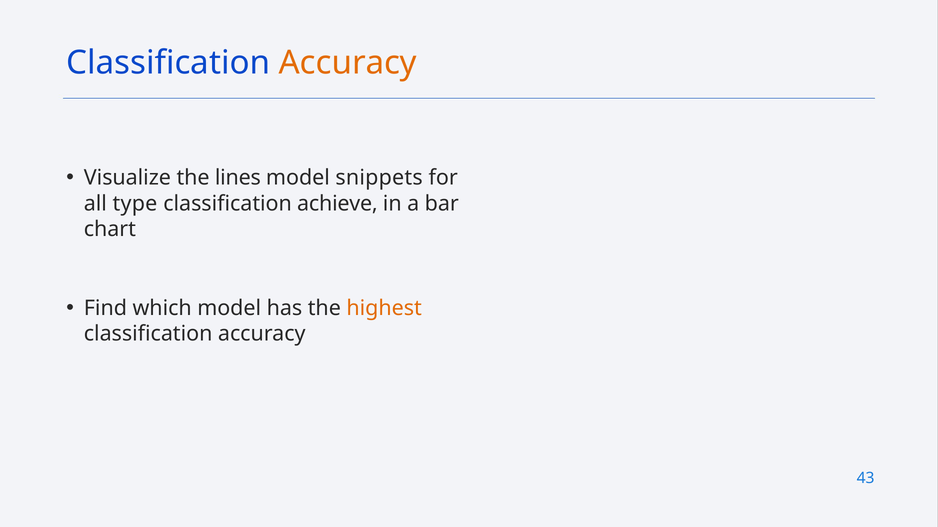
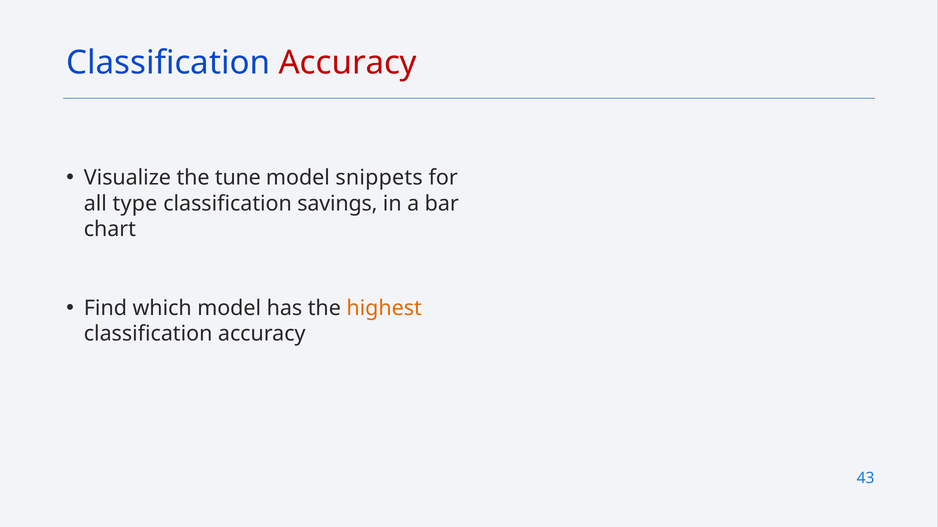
Accuracy colour: orange -> red (348, 63)
lines: lines -> tune (238, 178)
achieve: achieve -> savings (337, 204)
